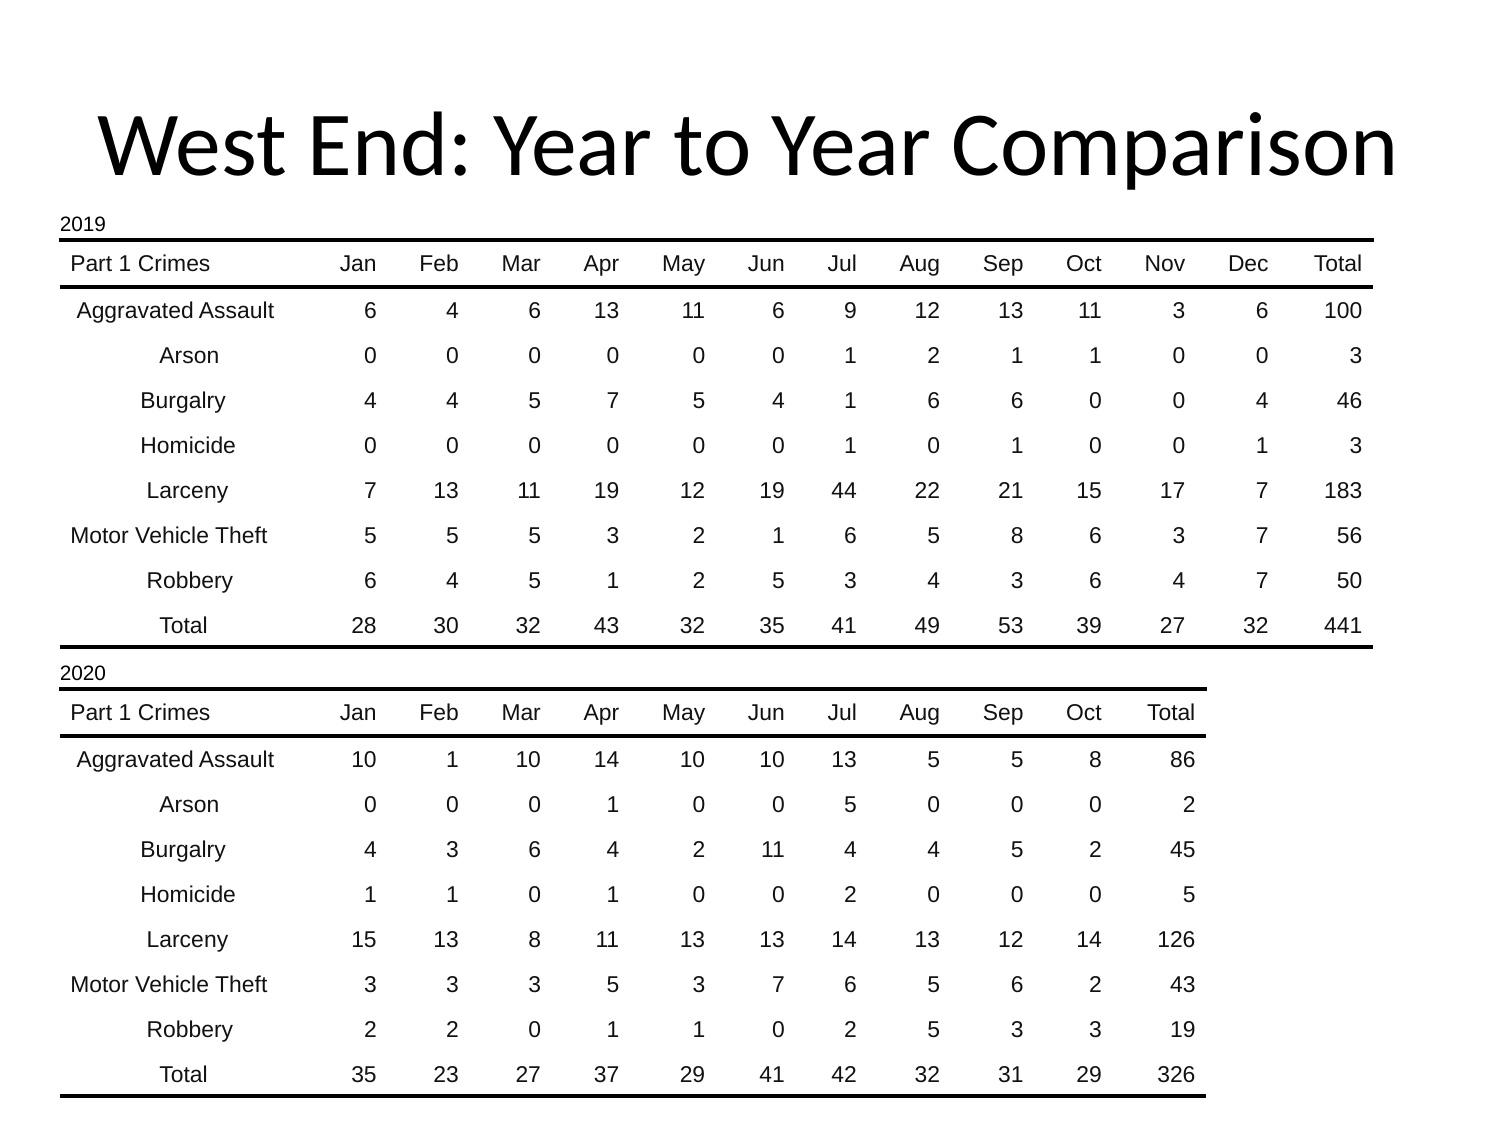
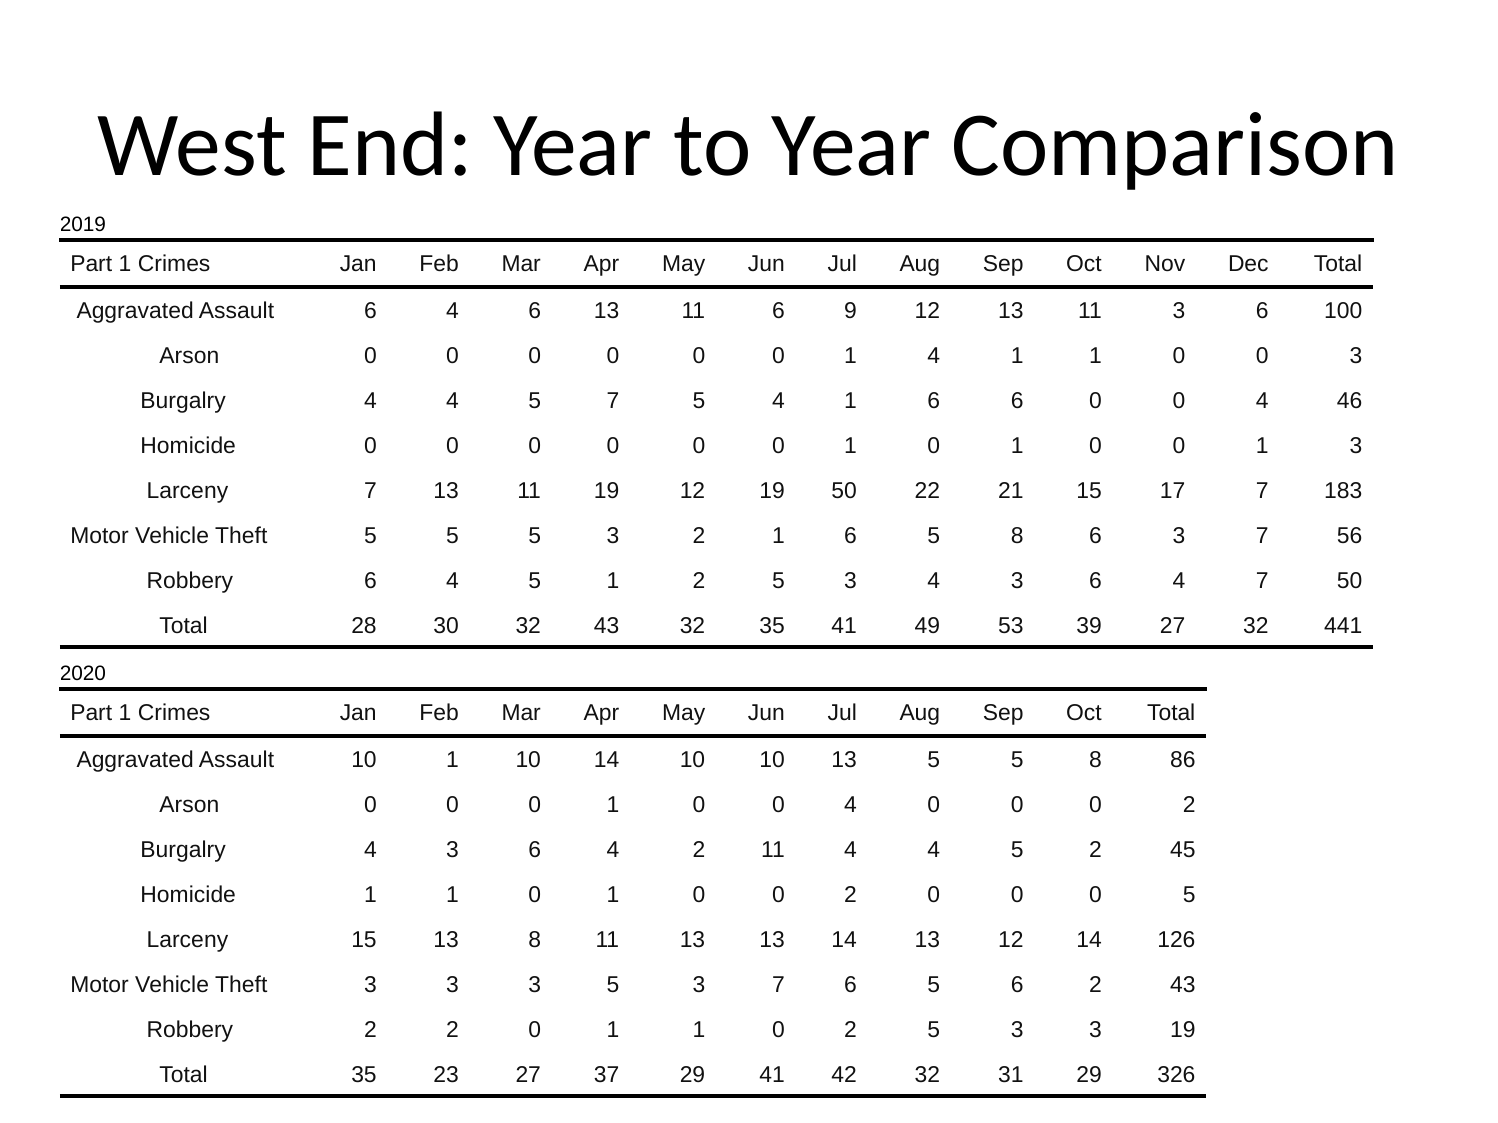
0 1 2: 2 -> 4 (934, 356)
19 44: 44 -> 50 (844, 491)
1 0 0 5: 5 -> 4 (850, 805)
